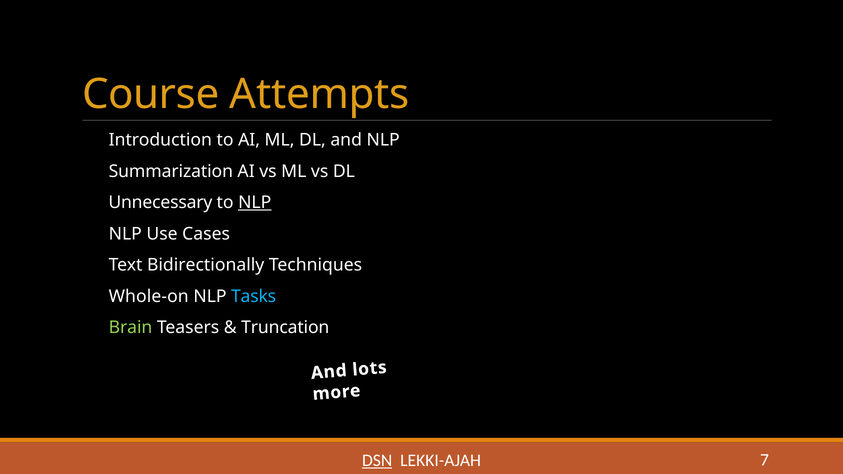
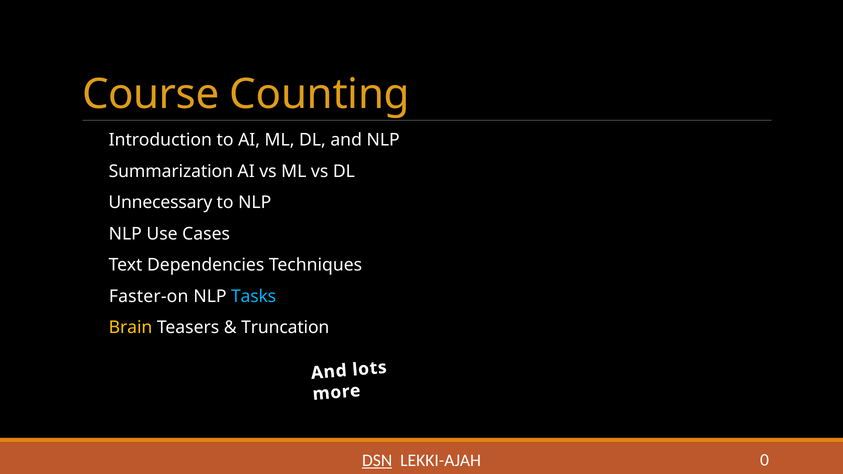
Attempts: Attempts -> Counting (320, 94)
NLP underline: present -> none (255, 203)
Bidirectionally: Bidirectionally -> Dependencies (206, 265)
Whole-on: Whole-on -> Faster-on (149, 296)
Brain colour: light green -> yellow (130, 328)
7: 7 -> 0 (765, 460)
